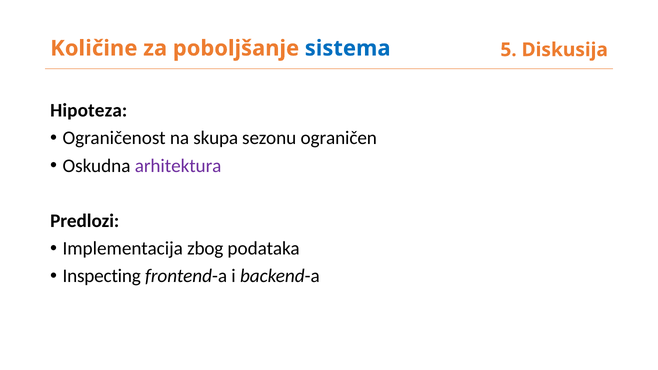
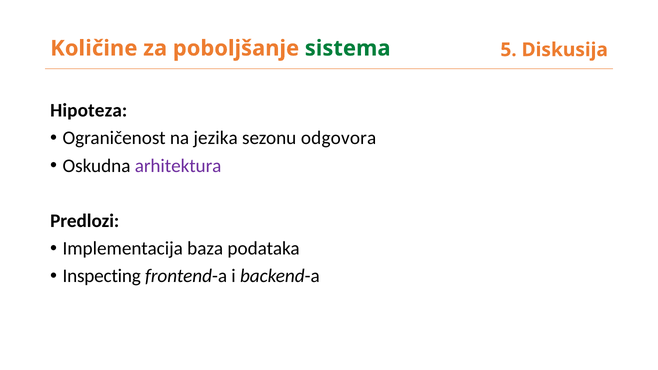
sistema colour: blue -> green (348, 48)
skupa: skupa -> jezika (216, 138)
ograničen: ograničen -> odgovora (339, 138)
zbog: zbog -> baza (205, 249)
